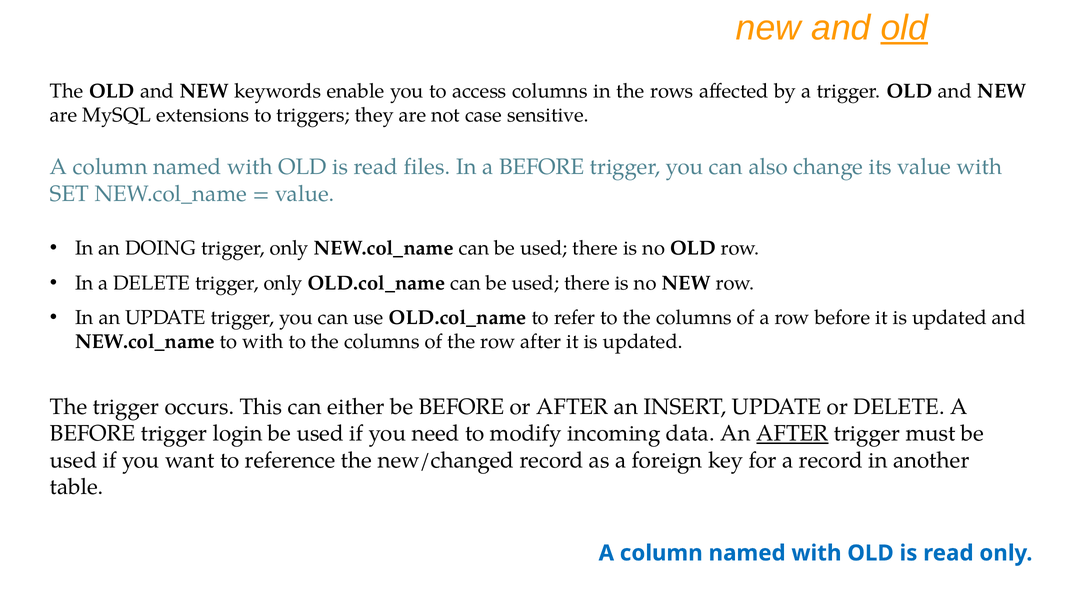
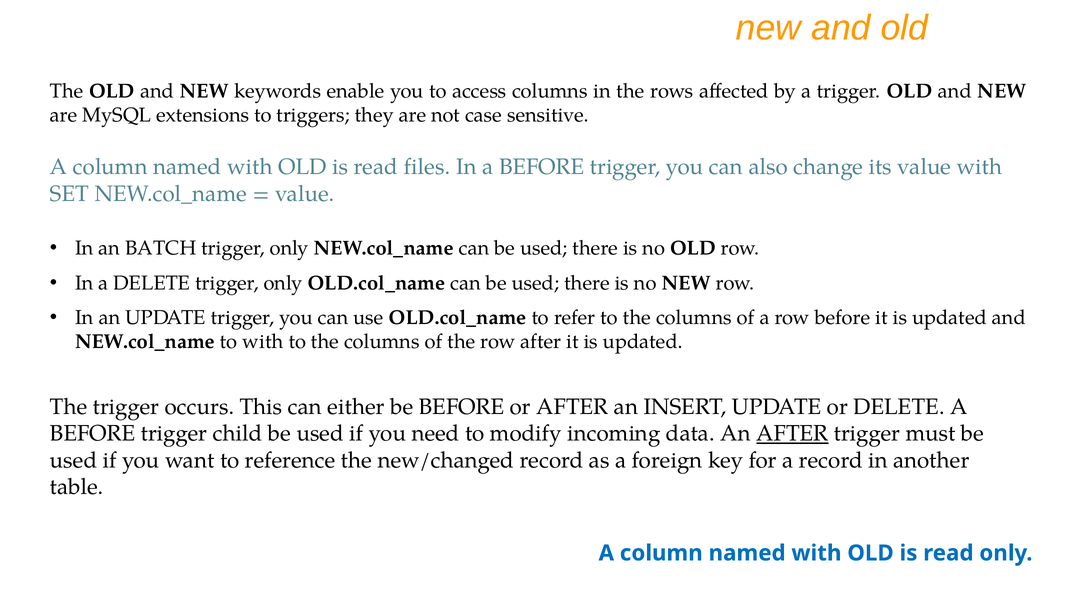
old underline: present -> none (904, 28)
DOING: DOING -> BATCH (161, 248)
login: login -> child (238, 434)
